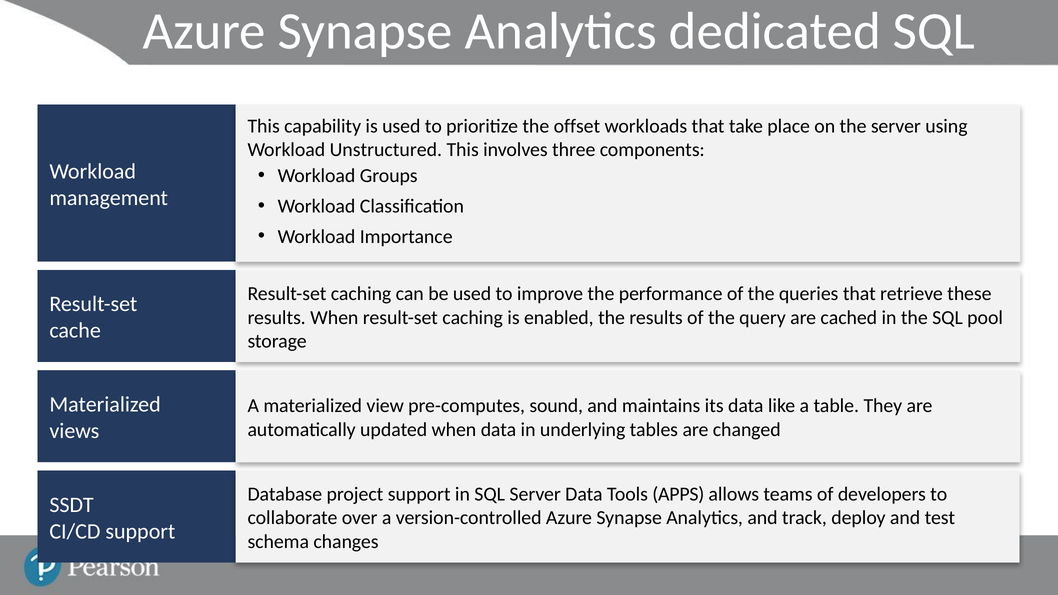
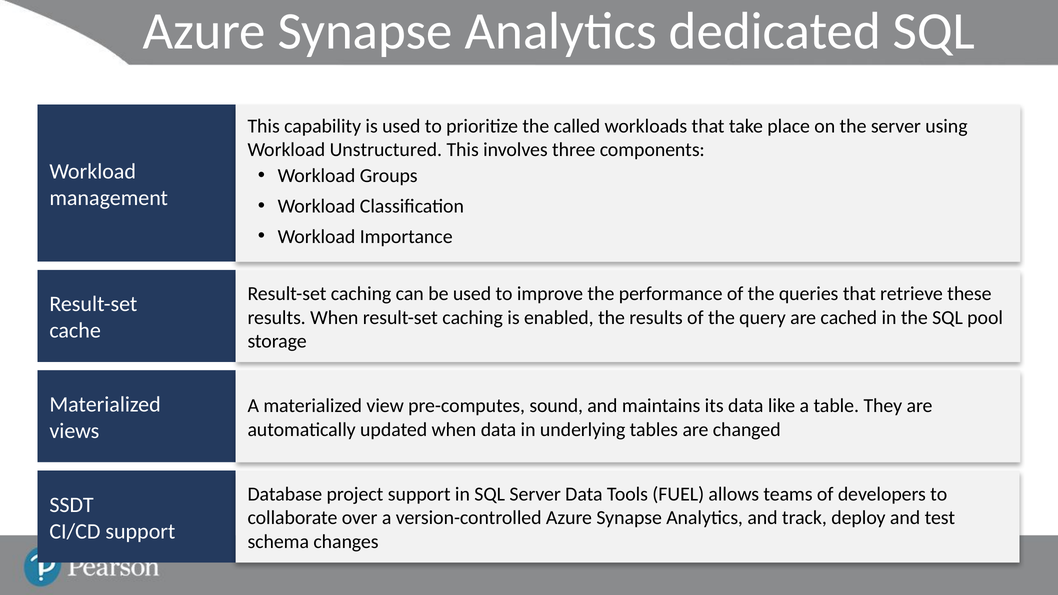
offset: offset -> called (577, 126)
APPS: APPS -> FUEL (678, 494)
